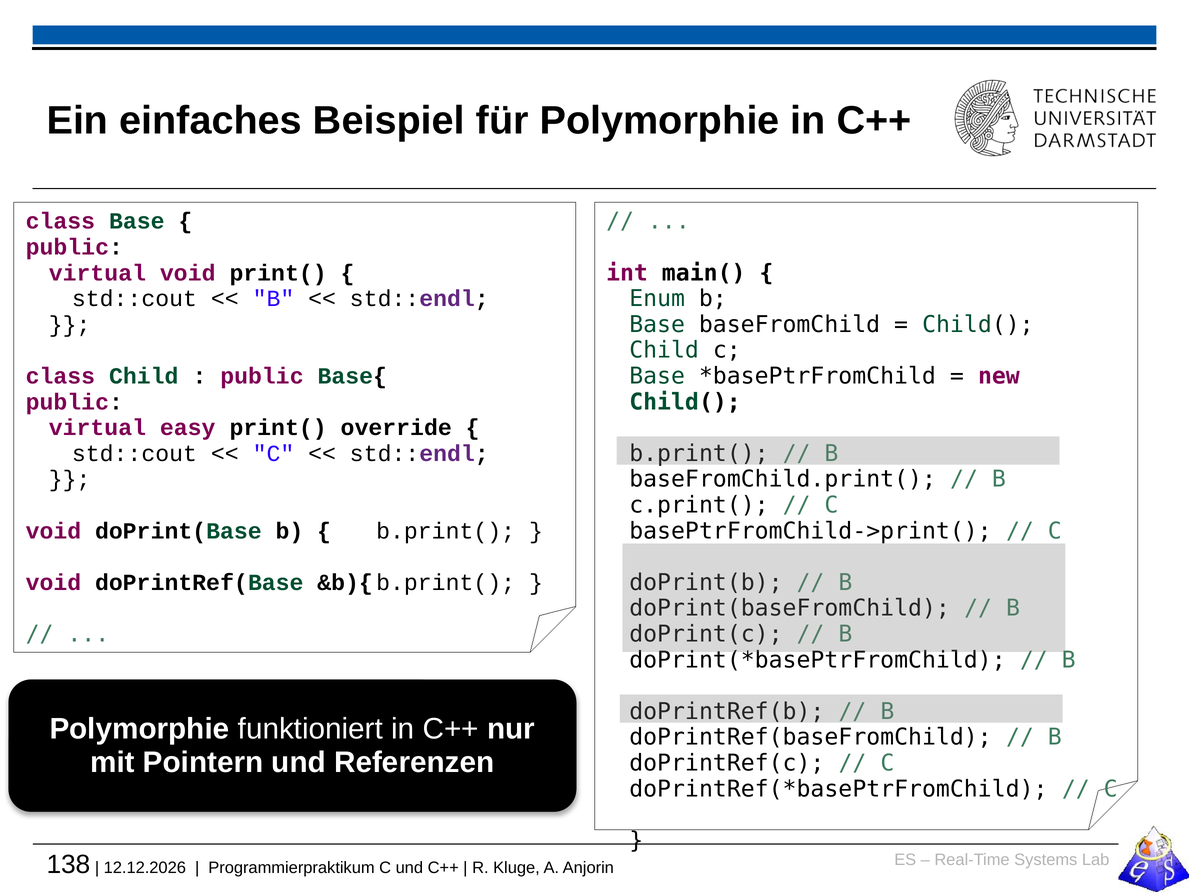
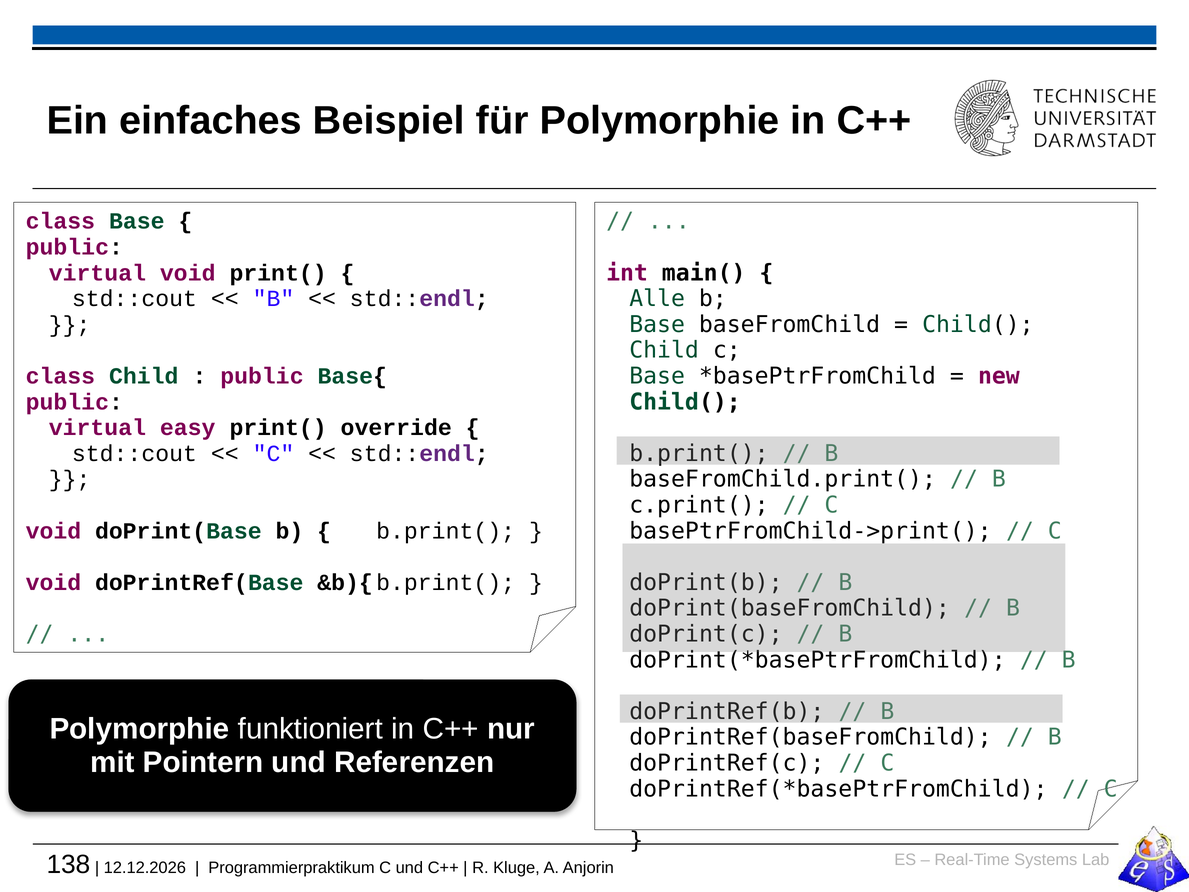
Enum: Enum -> Alle (657, 299)
